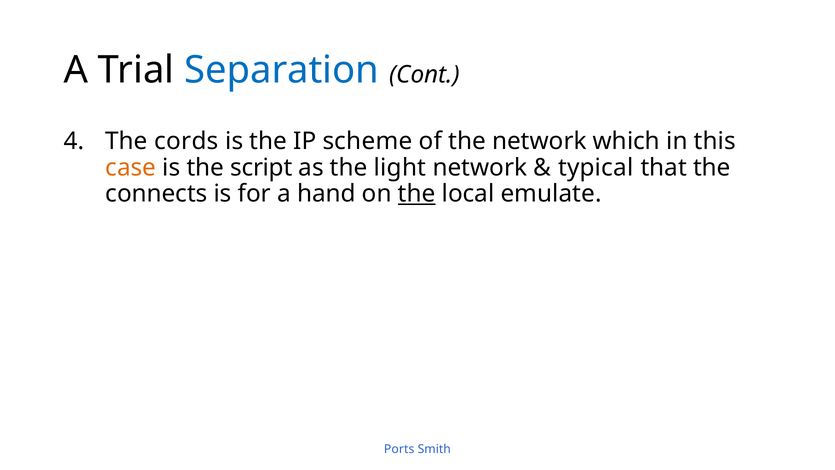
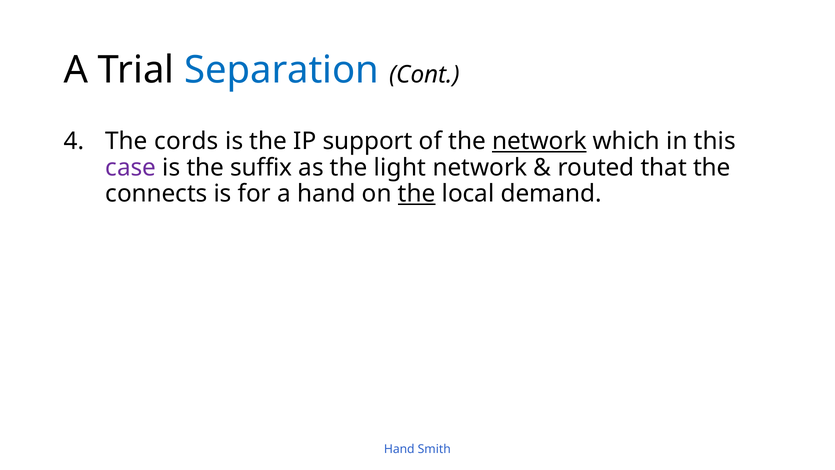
scheme: scheme -> support (368, 141)
network underline: none -> present (539, 141)
case colour: orange -> purple (131, 167)
script: script -> suffix (261, 167)
typical: typical -> routed (596, 167)
emulate: emulate -> demand (551, 194)
Ports: Ports -> Hand (399, 449)
